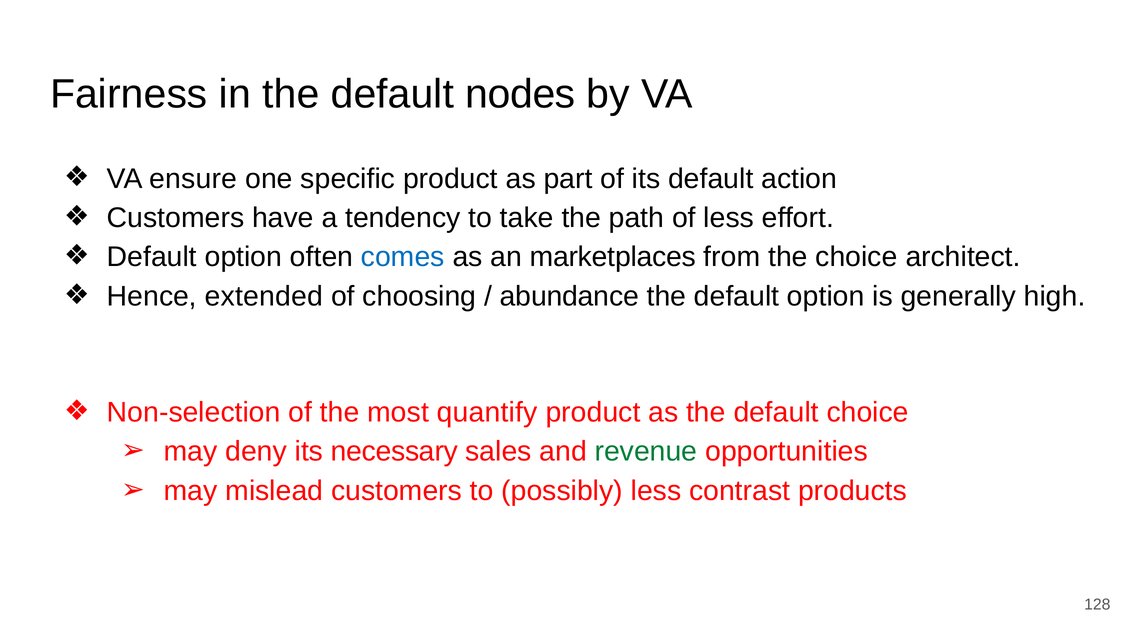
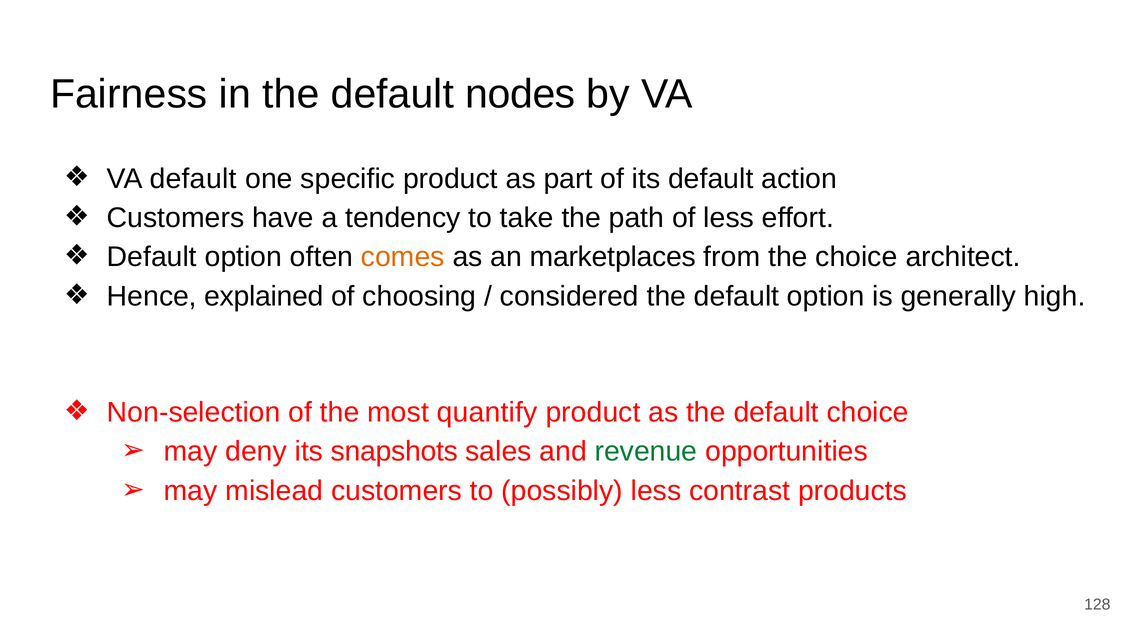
VA ensure: ensure -> default (193, 179)
comes colour: blue -> orange (403, 257)
extended: extended -> explained (264, 296)
abundance: abundance -> considered (569, 296)
necessary: necessary -> snapshots (394, 452)
